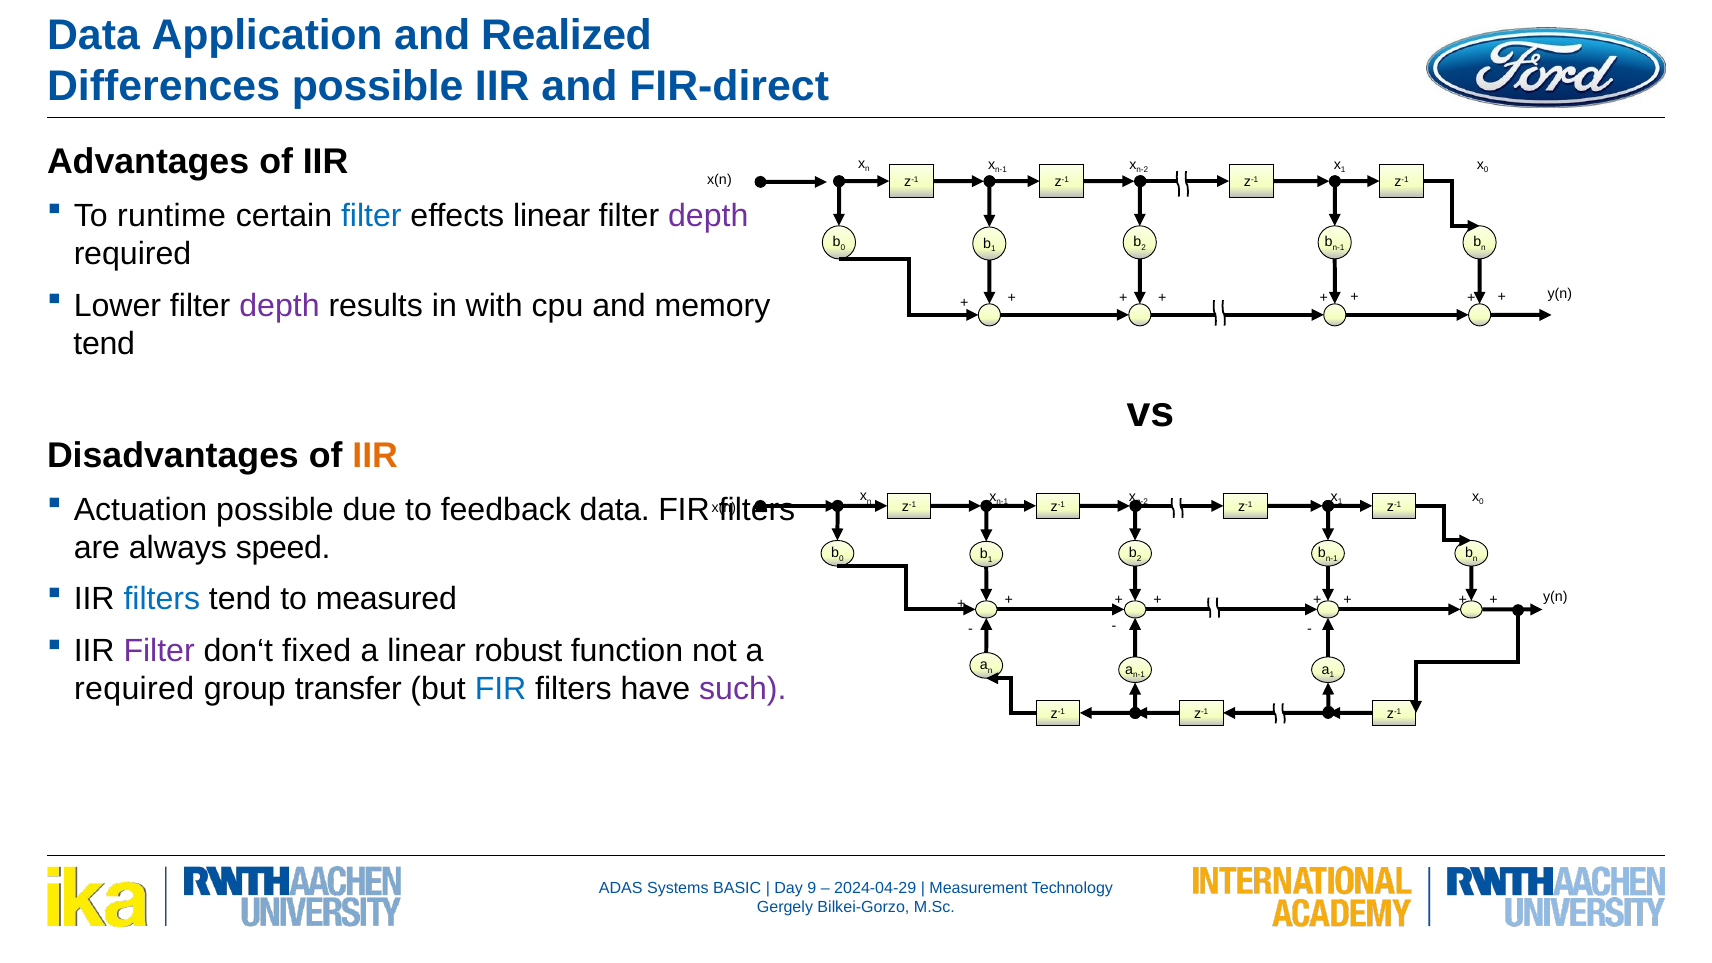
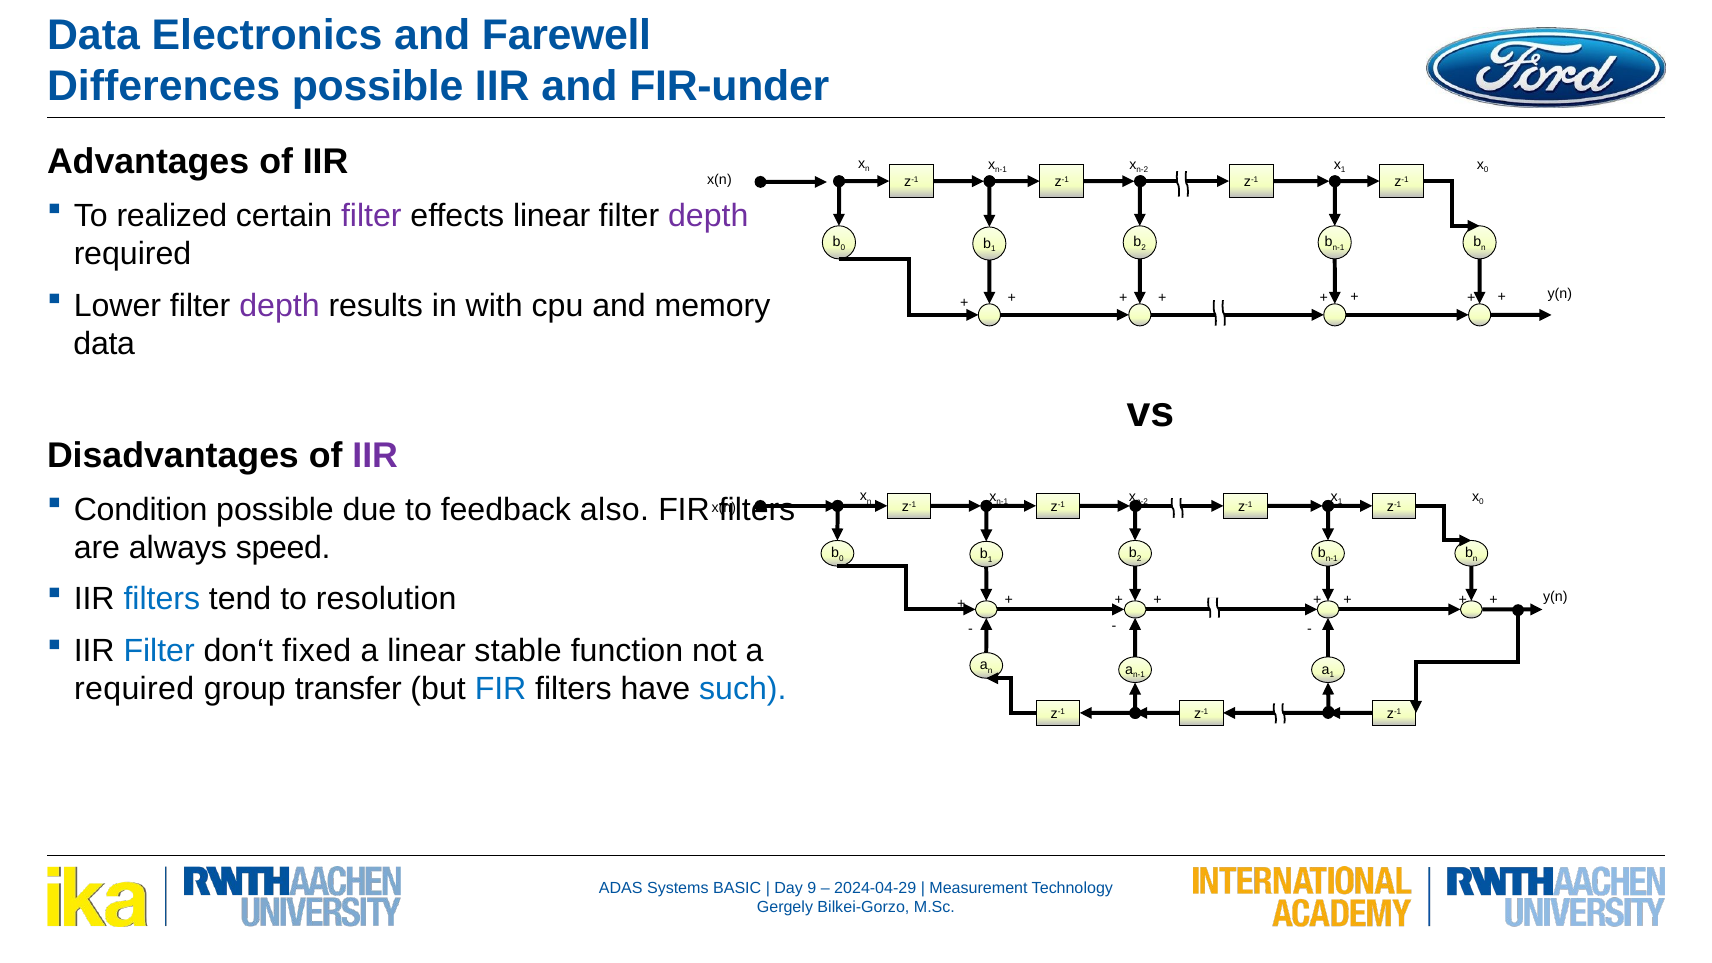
Application: Application -> Electronics (267, 35)
Realized: Realized -> Farewell (566, 35)
FIR-direct: FIR-direct -> FIR-under (729, 86)
runtime: runtime -> realized (172, 216)
filter colour: blue -> purple (371, 216)
tend: tend -> data (104, 344)
IIR colour: orange -> purple (375, 456)
Actuation: Actuation -> Condition (141, 509)
feedback data: data -> also (614, 509)
measured: measured -> resolution (386, 599)
Filter colour: purple -> blue (159, 651)
robust: robust -> stable (518, 651)
such colour: purple -> blue (743, 689)
